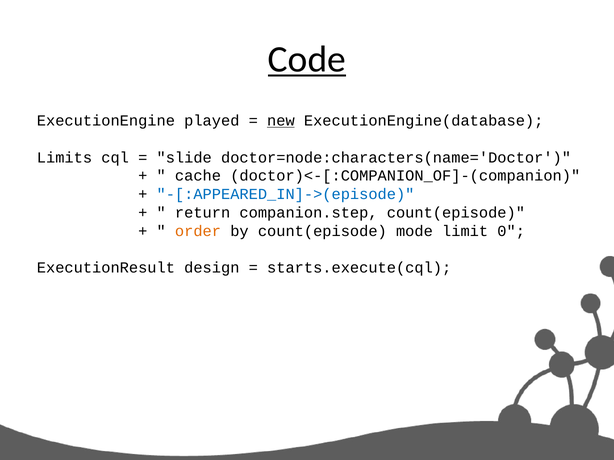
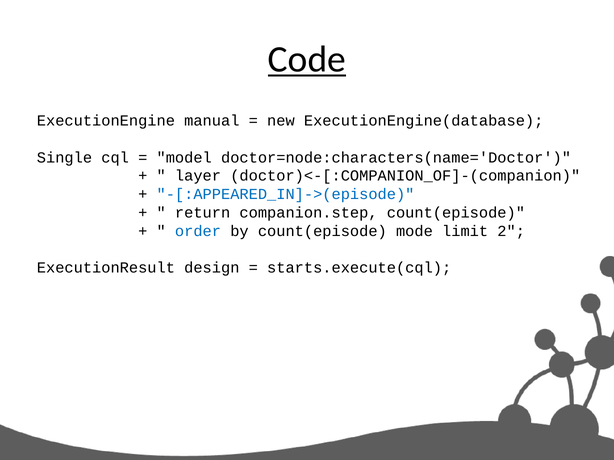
played: played -> manual (212, 121)
new underline: present -> none (281, 121)
Limits: Limits -> Single (64, 158)
slide: slide -> model (184, 158)
cache: cache -> layer (198, 176)
order colour: orange -> blue (198, 231)
0: 0 -> 2 (511, 231)
